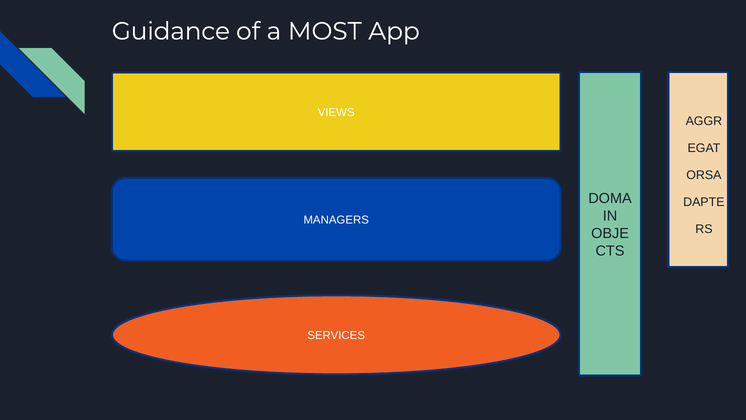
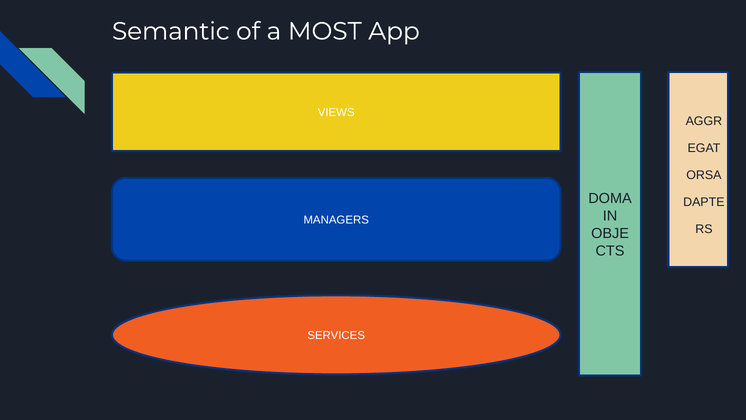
Guidance: Guidance -> Semantic (171, 31)
